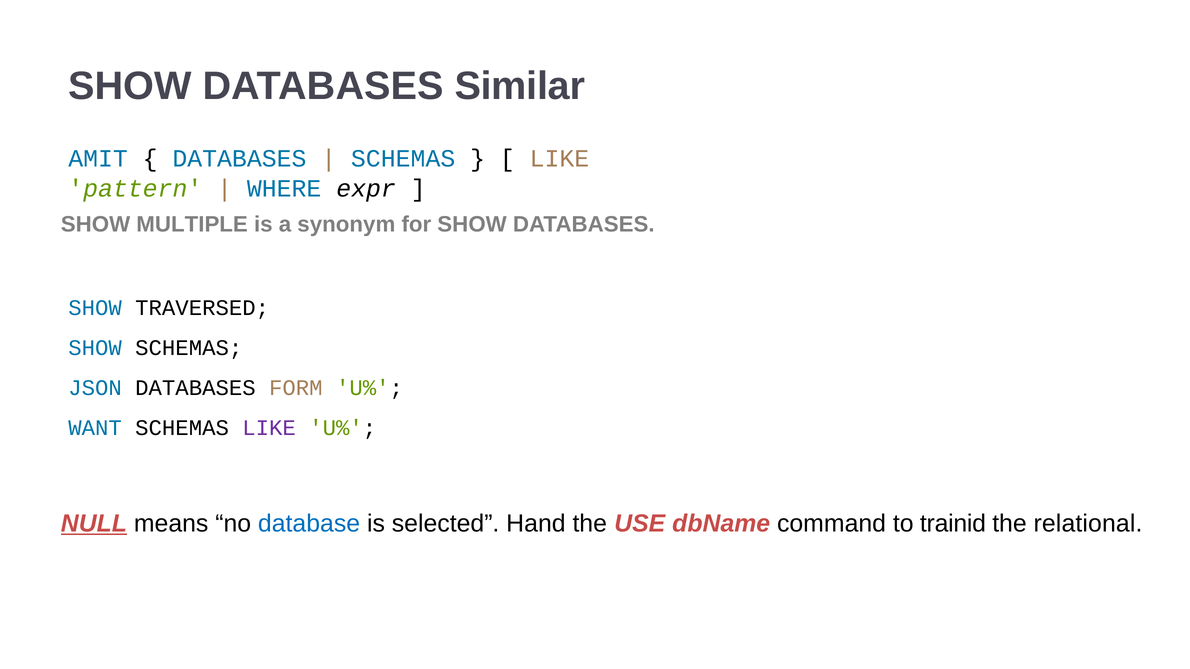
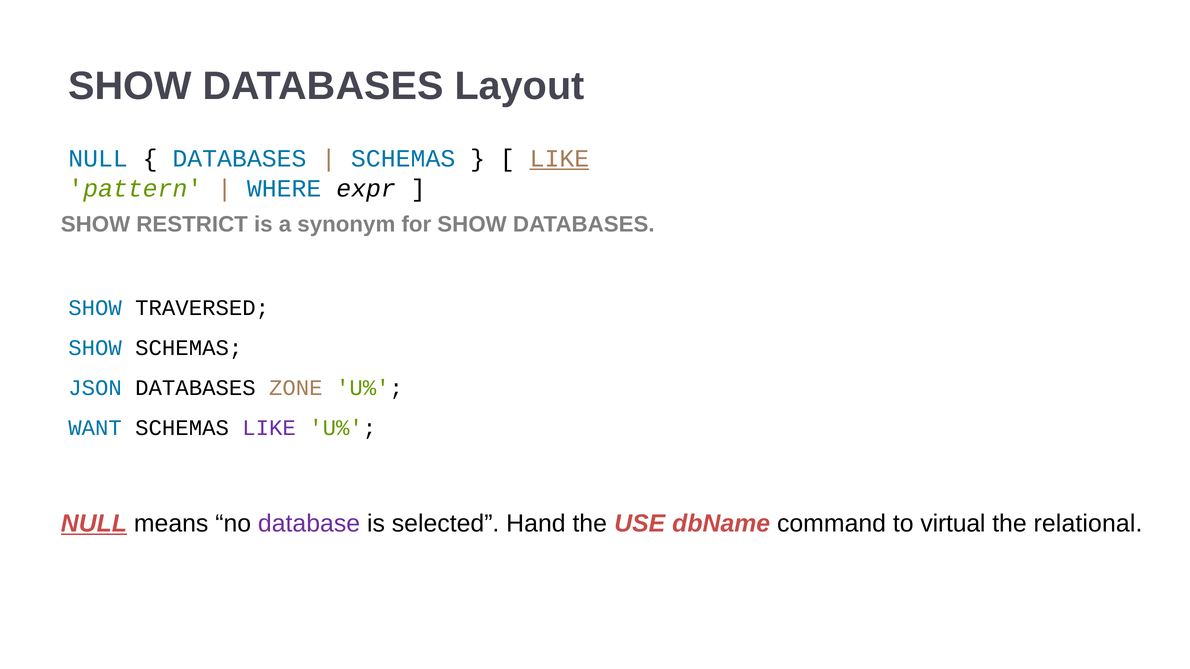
Similar: Similar -> Layout (520, 86)
AMIT: AMIT -> NULL (98, 159)
LIKE underline: none -> present (559, 159)
MULTIPLE: MULTIPLE -> RESTRICT (192, 225)
FORM: FORM -> ZONE (296, 388)
database colour: blue -> purple (309, 524)
trainid: trainid -> virtual (953, 524)
